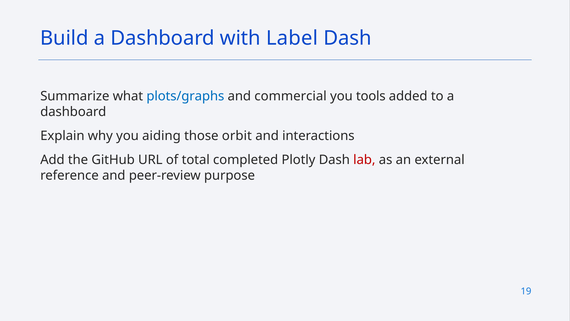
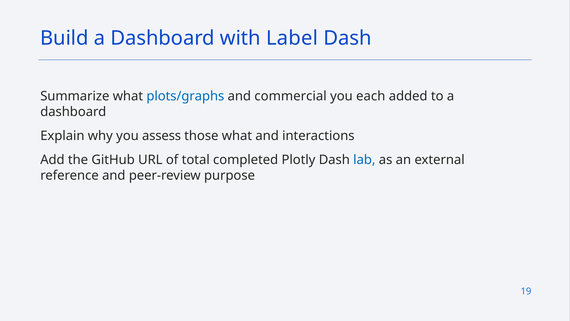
tools: tools -> each (371, 96)
aiding: aiding -> assess (162, 136)
those orbit: orbit -> what (237, 136)
lab colour: red -> blue (364, 160)
